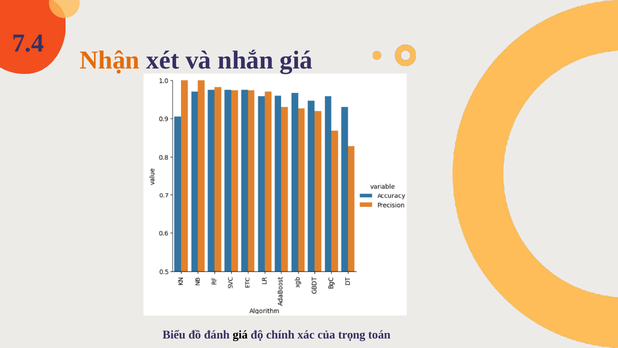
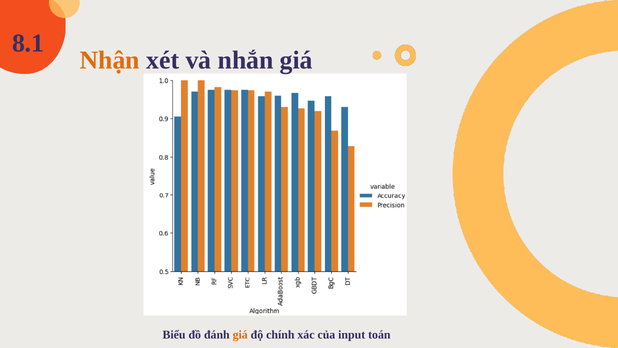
7.4: 7.4 -> 8.1 (28, 43)
giá colour: black -> orange (240, 335)
trọng: trọng -> input (352, 335)
